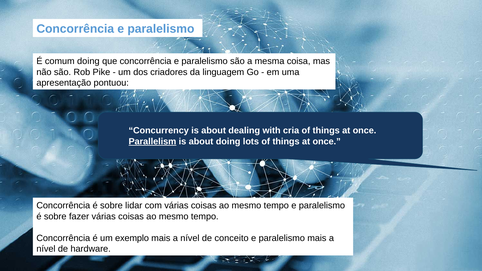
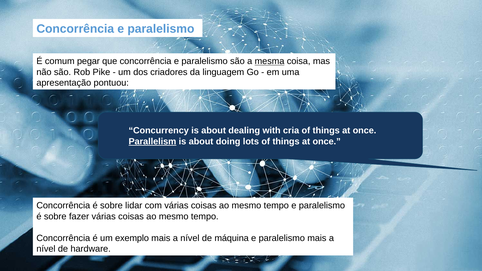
comum doing: doing -> pegar (88, 61)
mesma underline: none -> present (270, 61)
conceito: conceito -> máquina (232, 238)
